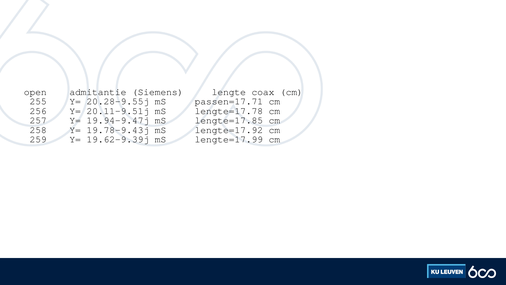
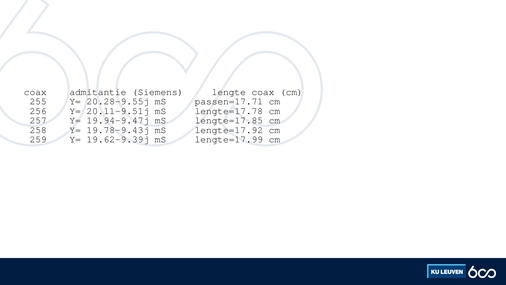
open: open -> coax (35, 92)
